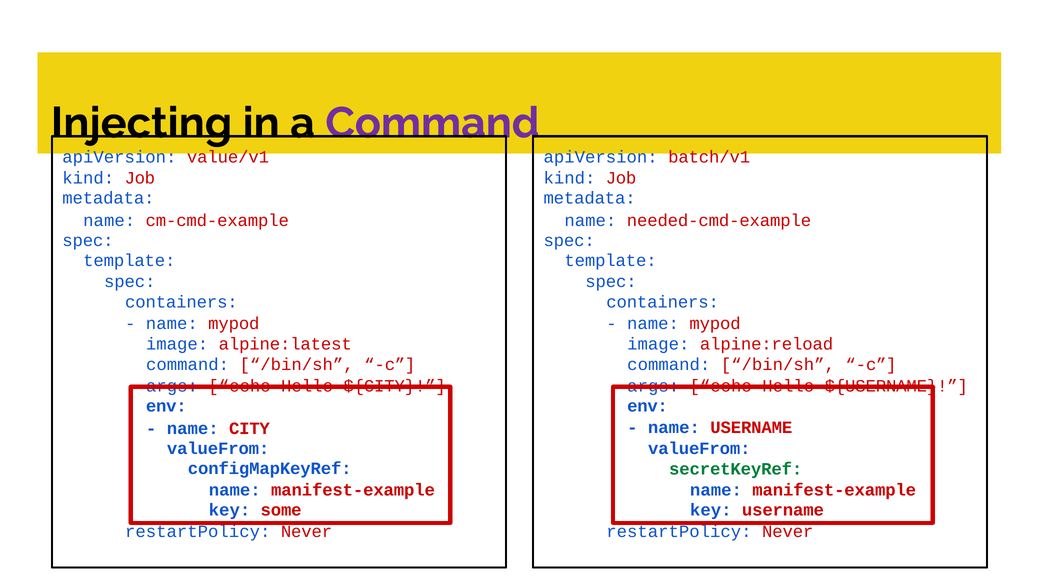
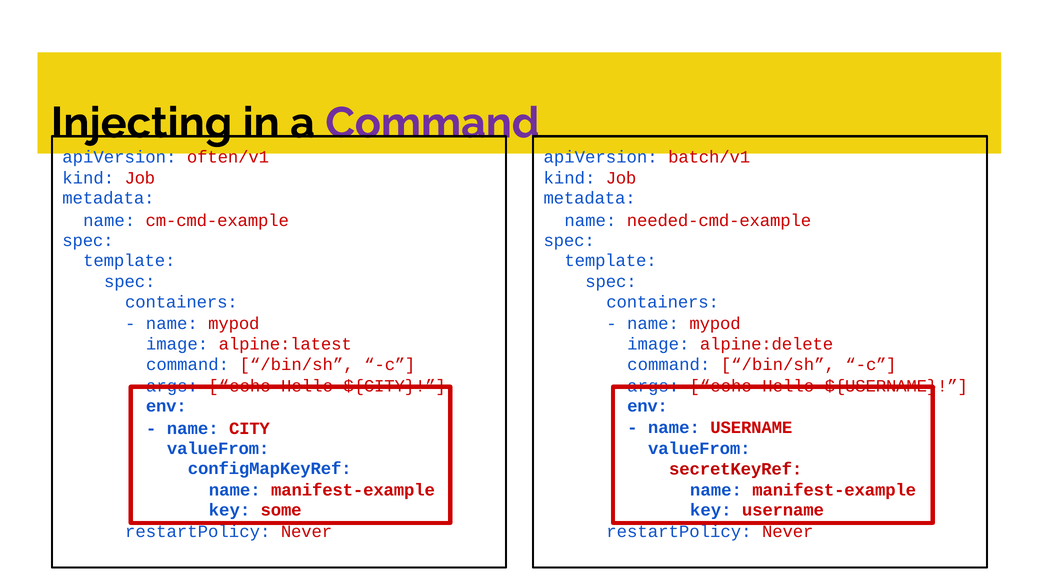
value/v1: value/v1 -> often/v1 (228, 157)
alpine:reload: alpine:reload -> alpine:delete (767, 344)
secretKeyRef colour: green -> red (736, 469)
